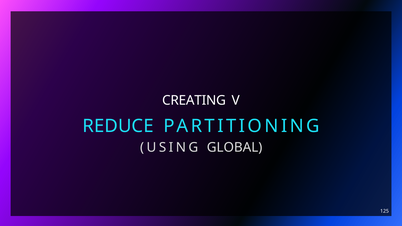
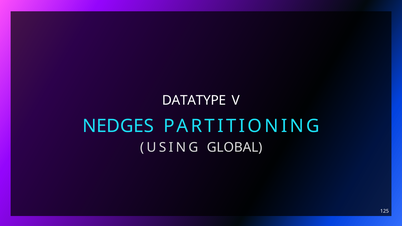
CREATING: CREATING -> DATATYPE (194, 100)
REDUCE: REDUCE -> NEDGES (118, 126)
